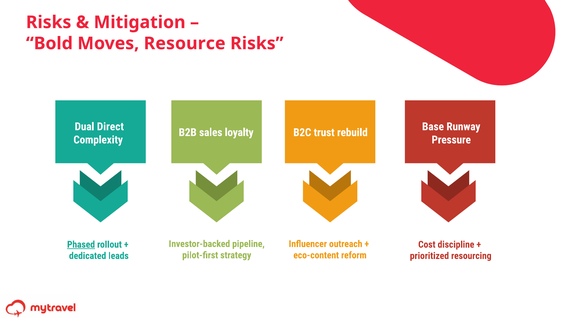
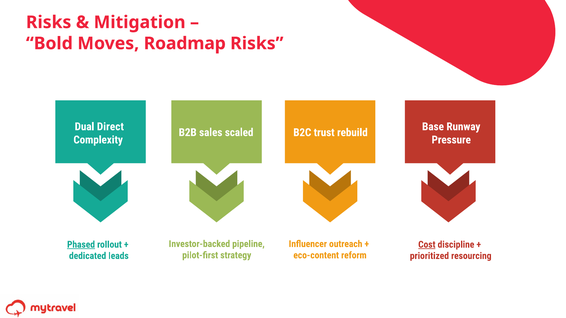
Resource: Resource -> Roadmap (185, 43)
loyalty: loyalty -> scaled (239, 133)
Cost underline: none -> present (427, 245)
